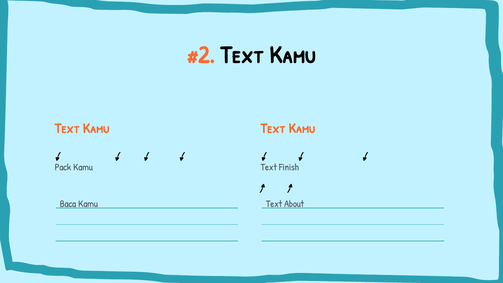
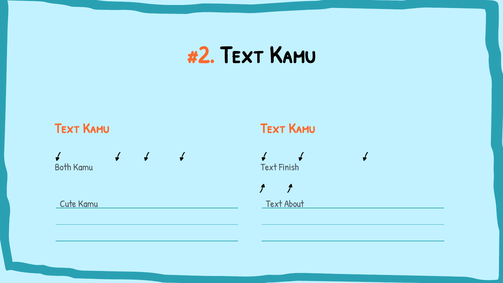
Pack: Pack -> Both (63, 167)
Baca: Baca -> Cute (68, 204)
